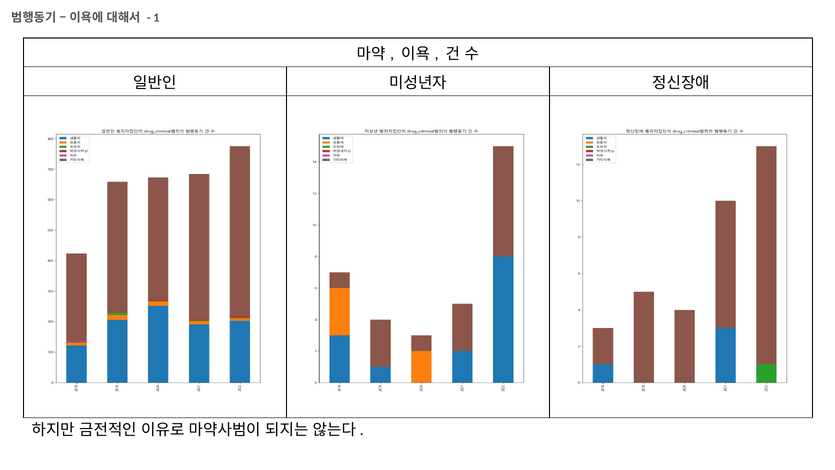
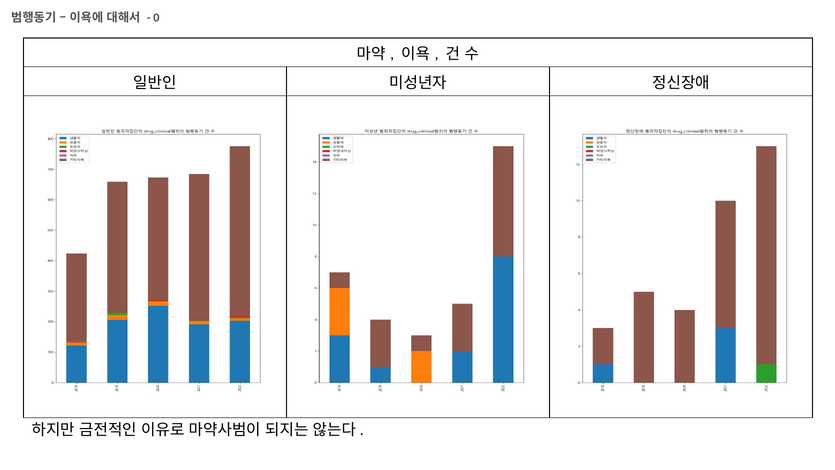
1: 1 -> 0 (156, 18)
